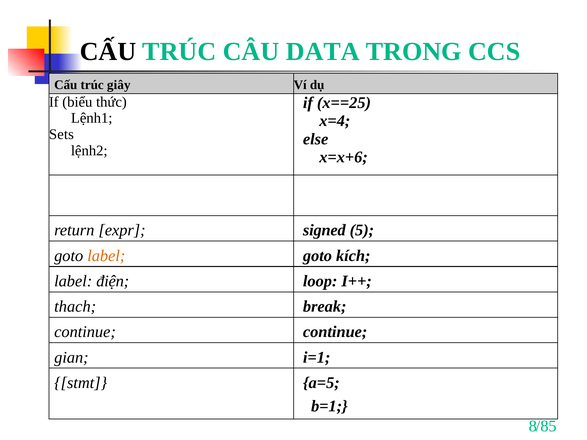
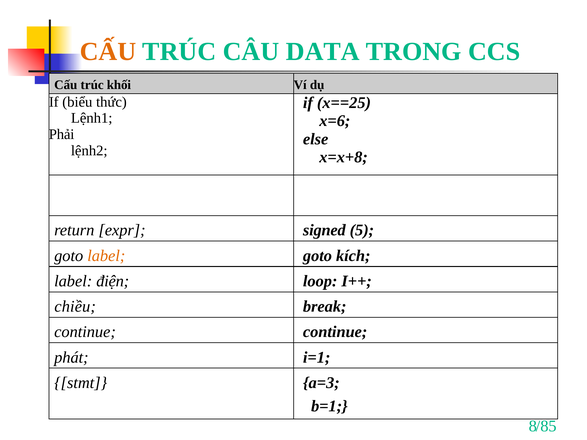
CẤU colour: black -> orange (108, 52)
giây: giây -> khối (119, 85)
x=4: x=4 -> x=6 (335, 121)
Sets: Sets -> Phải (62, 134)
x=x+6: x=x+6 -> x=x+8 (344, 157)
thach: thach -> chiều (75, 307)
gian: gian -> phát (71, 358)
a=5: a=5 -> a=3 (321, 383)
